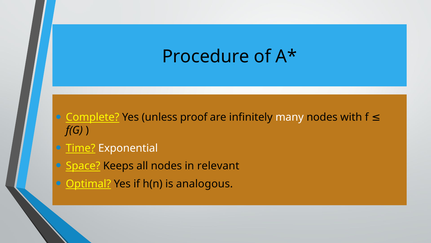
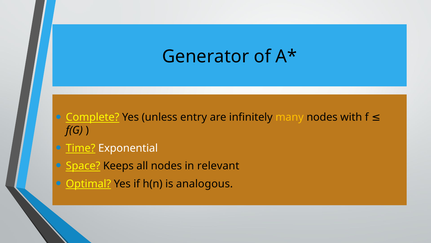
Procedure: Procedure -> Generator (206, 56)
proof: proof -> entry (194, 117)
many colour: white -> yellow (290, 117)
